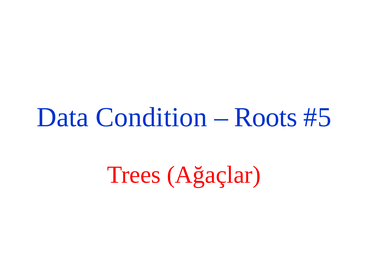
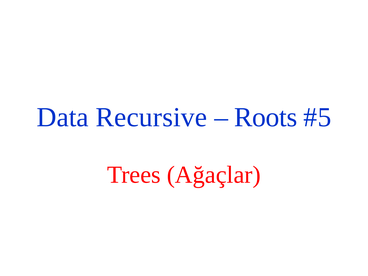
Condition: Condition -> Recursive (151, 117)
